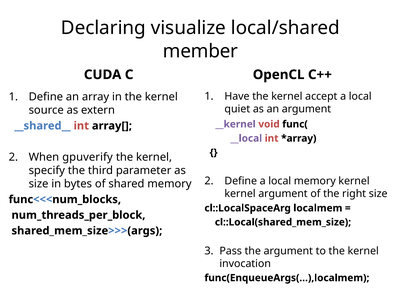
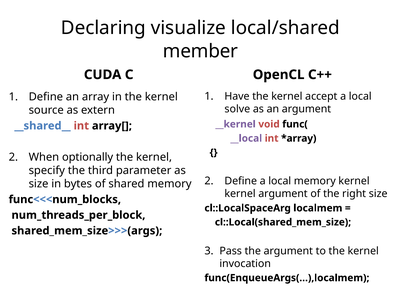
quiet: quiet -> solve (237, 109)
gpuverify: gpuverify -> optionally (88, 157)
